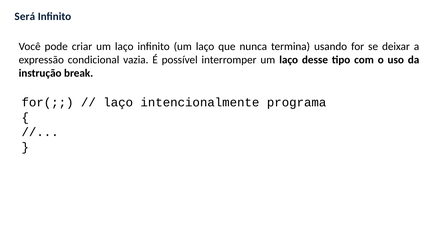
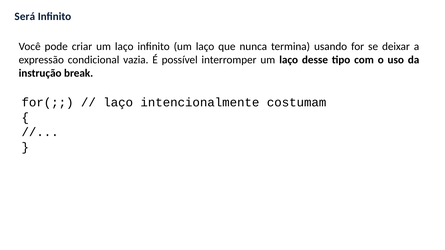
programa: programa -> costumam (297, 103)
